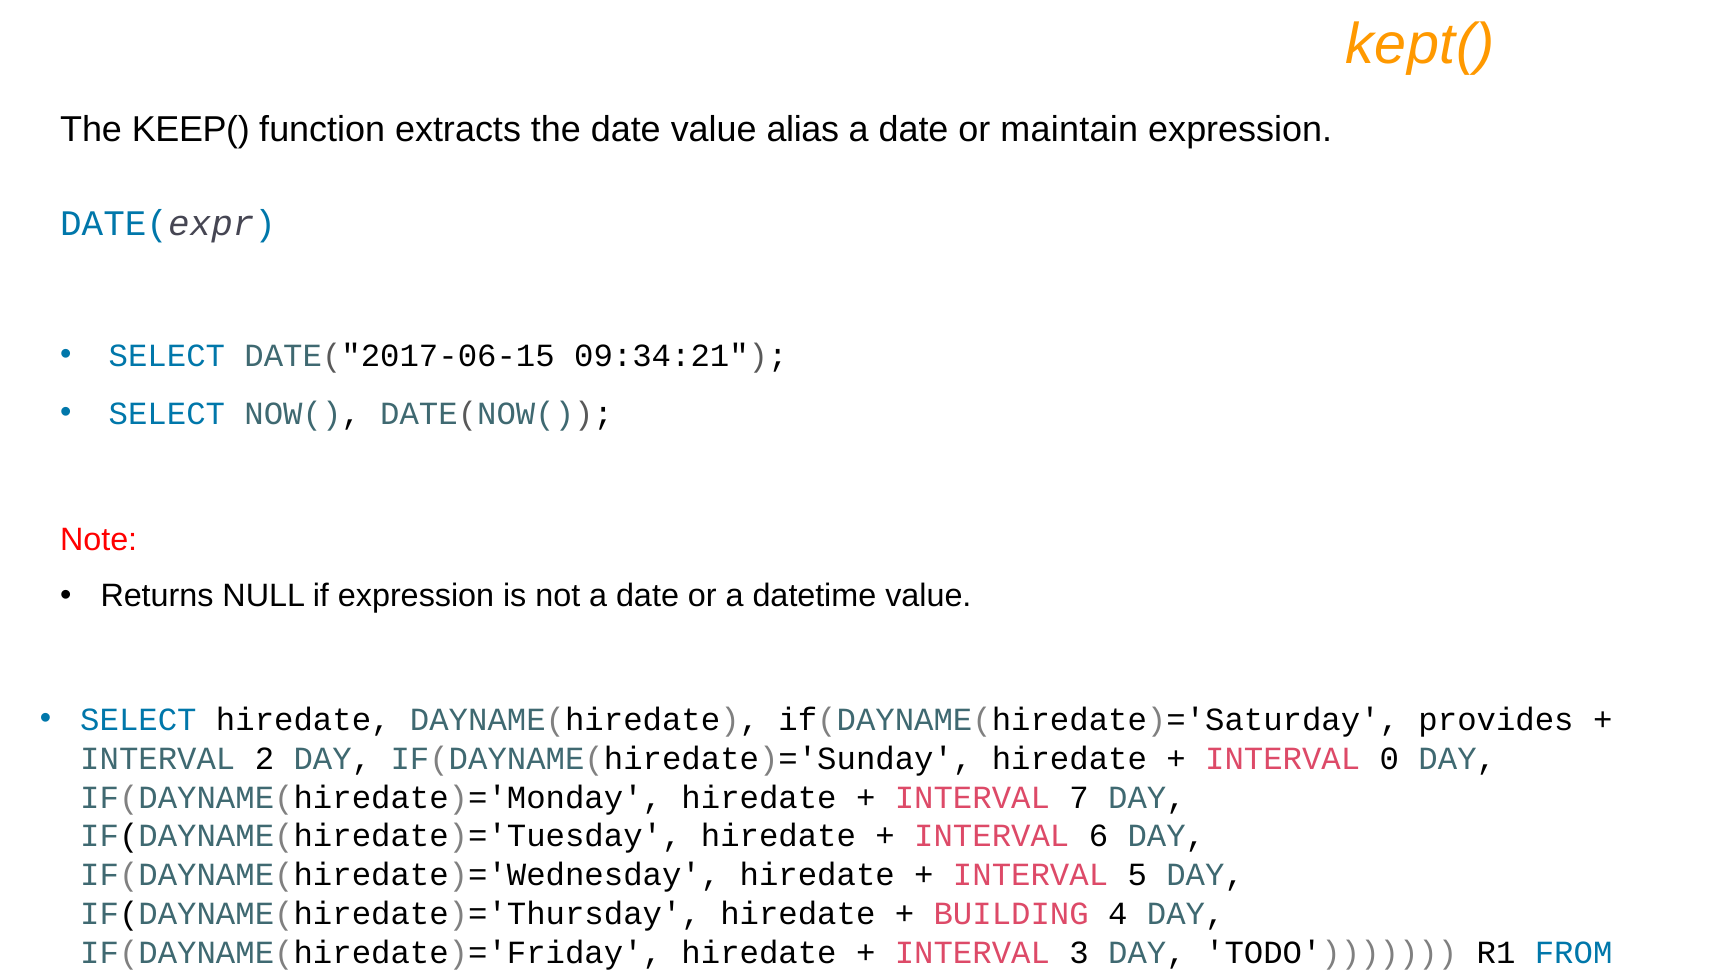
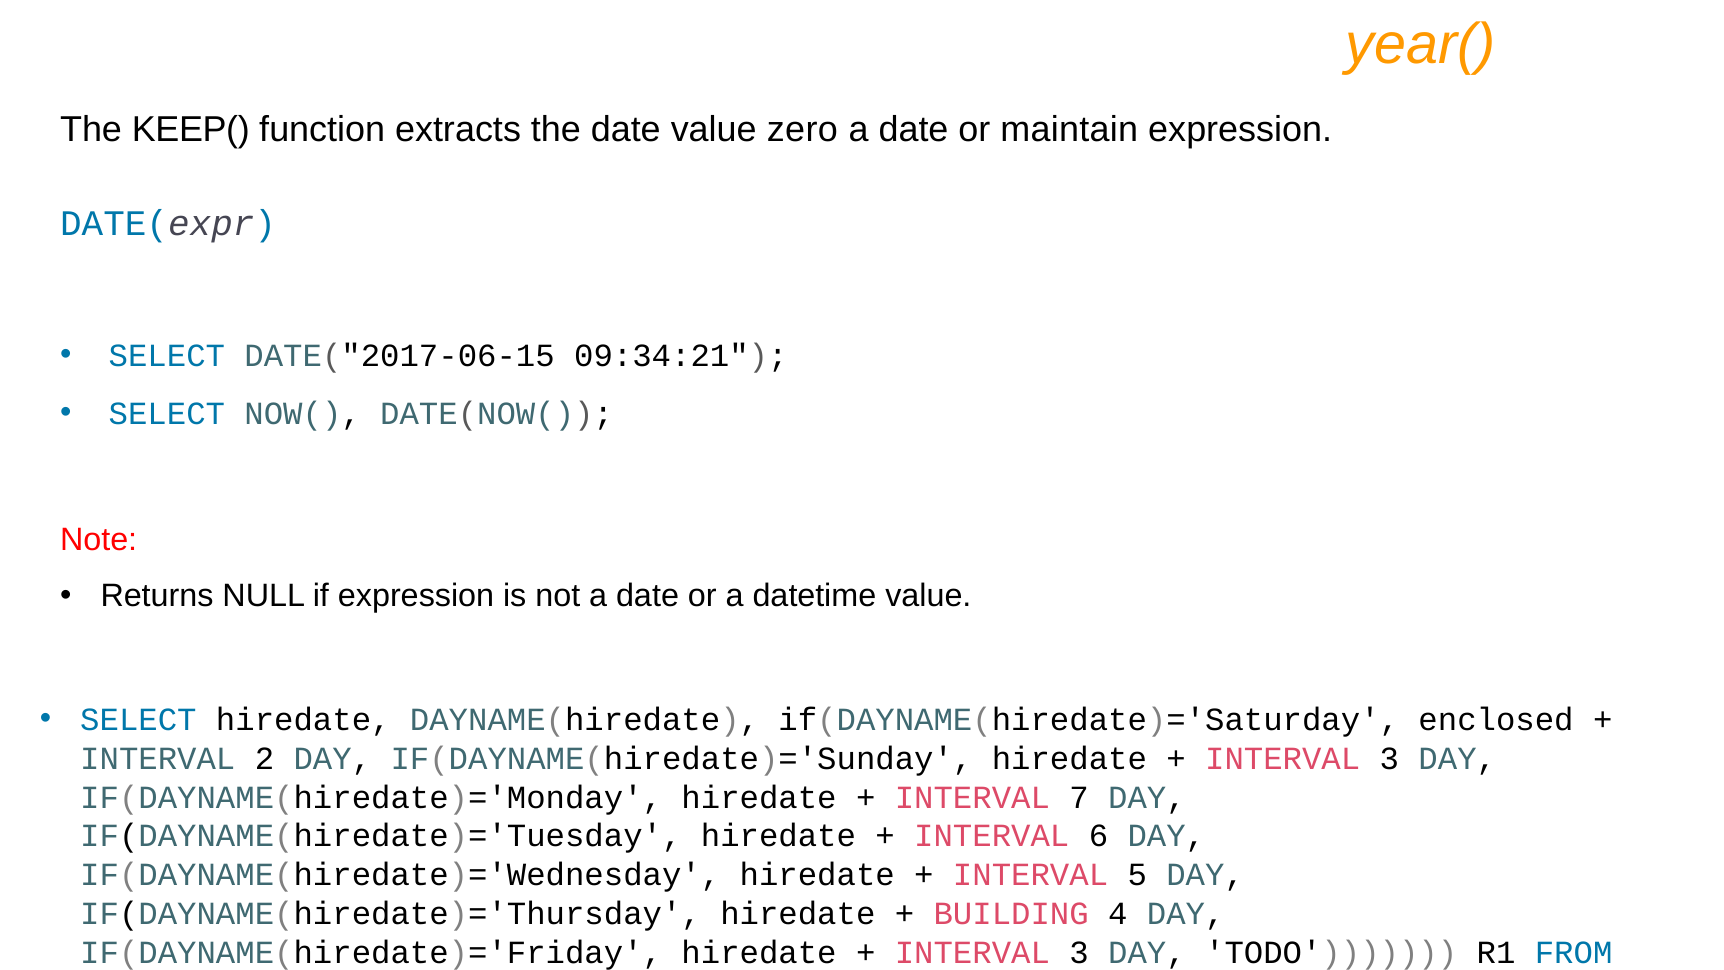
kept(: kept( -> year( (1421, 45)
alias: alias -> zero (802, 130)
provides: provides -> enclosed (1496, 720)
0: 0 -> 3 (1389, 759)
